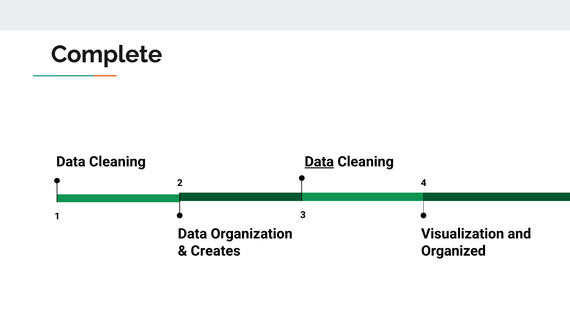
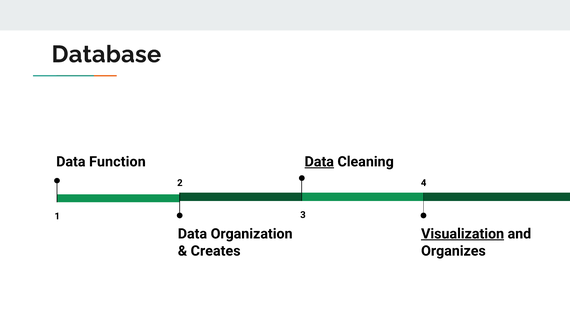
Complete: Complete -> Database (106, 54)
Cleaning: Cleaning -> Function (117, 161)
Visualization underline: none -> present (463, 234)
Organized: Organized -> Organizes (453, 251)
